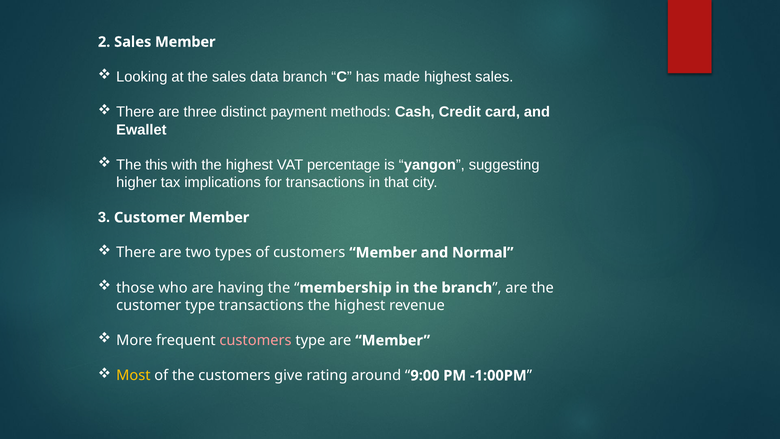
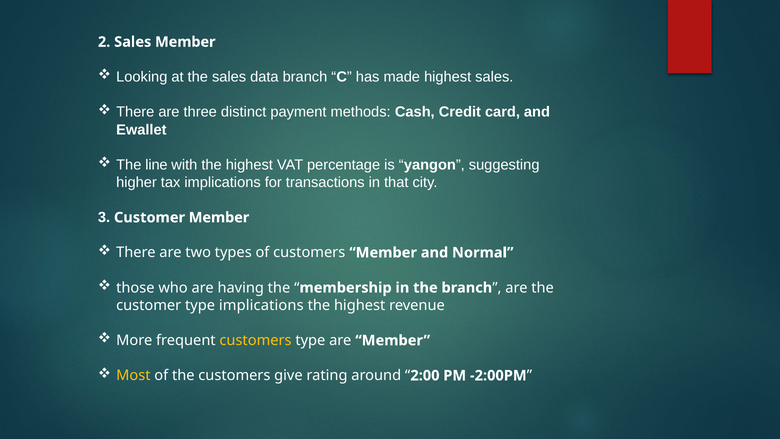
this: this -> line (156, 165)
type transactions: transactions -> implications (261, 305)
customers colour: pink -> yellow (256, 340)
9:00: 9:00 -> 2:00 (425, 375)
-1:00PM: -1:00PM -> -2:00PM (498, 375)
